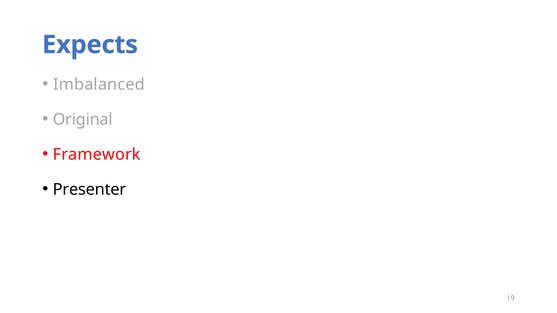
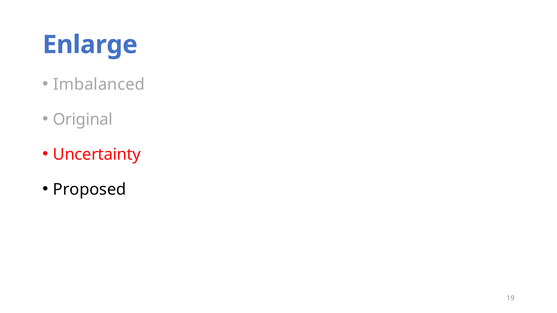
Expects: Expects -> Enlarge (90, 45)
Framework: Framework -> Uncertainty (97, 155)
Presenter: Presenter -> Proposed (90, 190)
